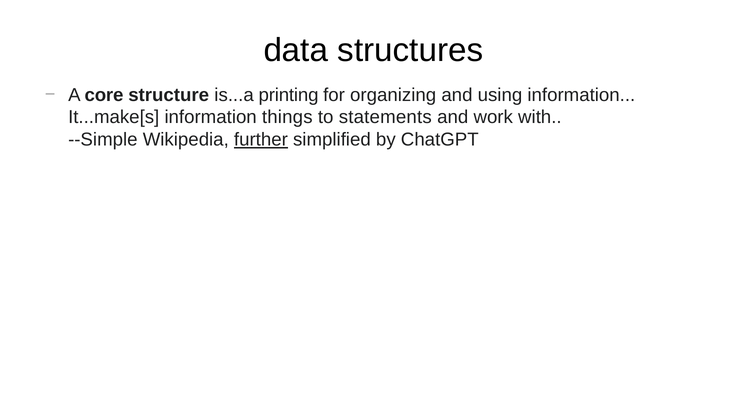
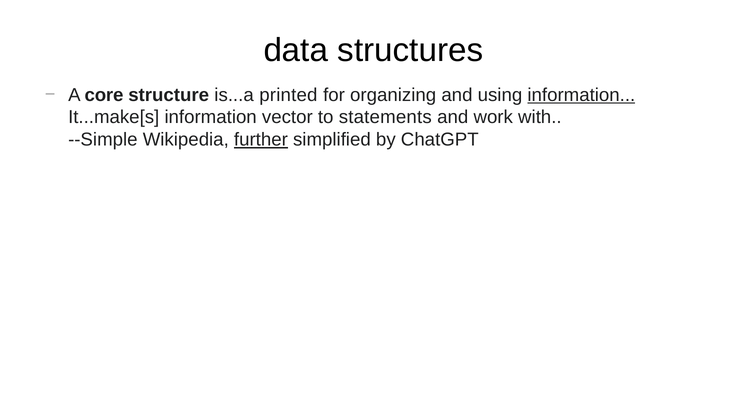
printing: printing -> printed (288, 95)
information underline: none -> present (581, 95)
things: things -> vector (287, 117)
